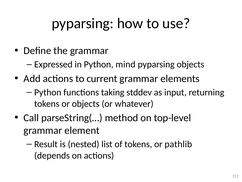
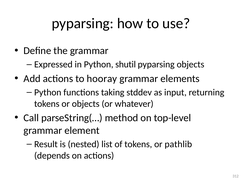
mind: mind -> shutil (126, 64)
current: current -> hooray (102, 78)
